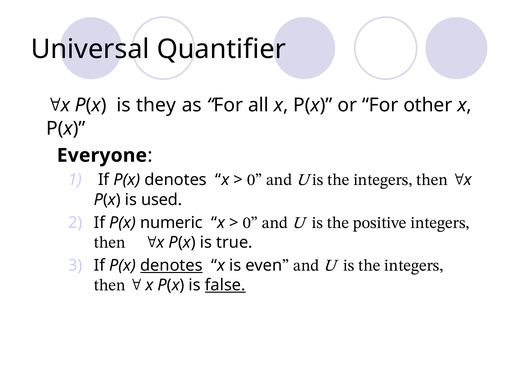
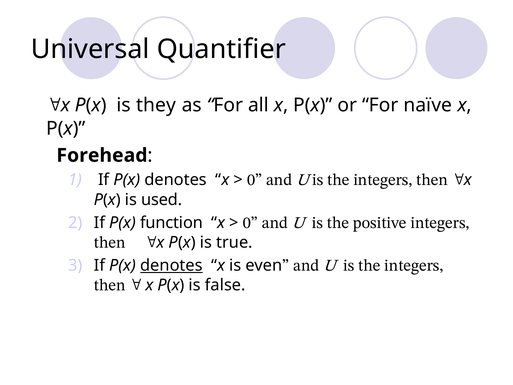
other: other -> naïve (428, 105)
Everyone: Everyone -> Forehead (102, 155)
numeric: numeric -> function (171, 222)
false underline: present -> none (225, 285)
